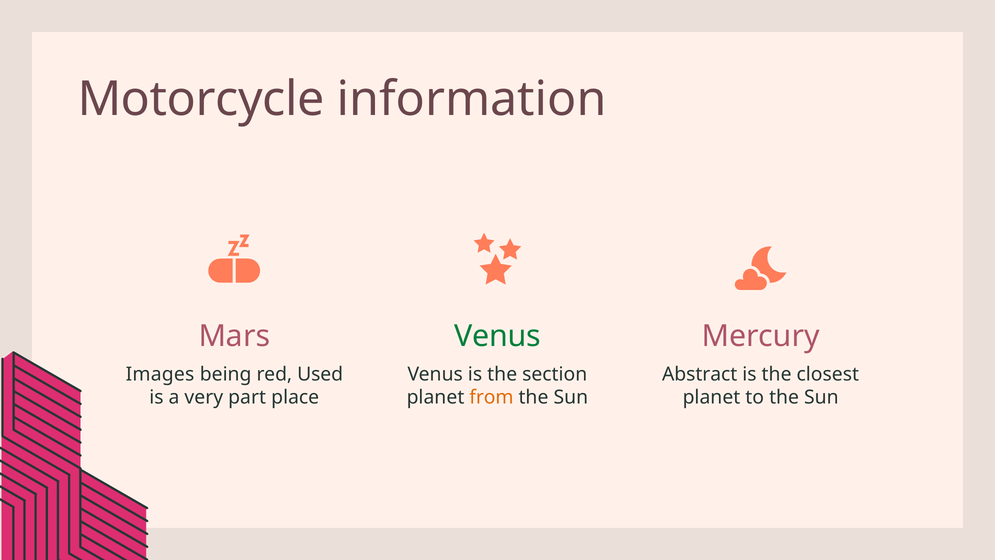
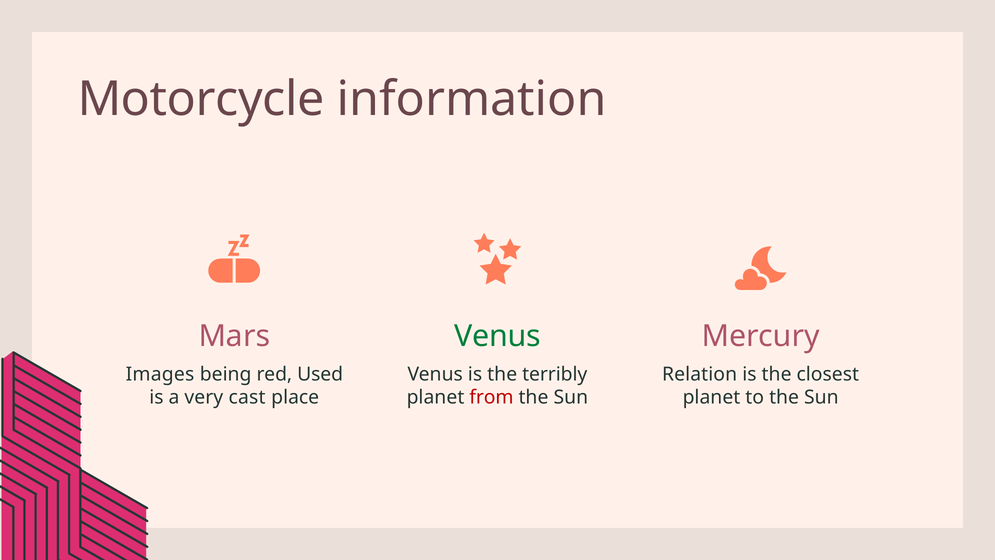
section: section -> terribly (555, 374)
Abstract: Abstract -> Relation (700, 374)
part: part -> cast (247, 397)
from colour: orange -> red (491, 397)
